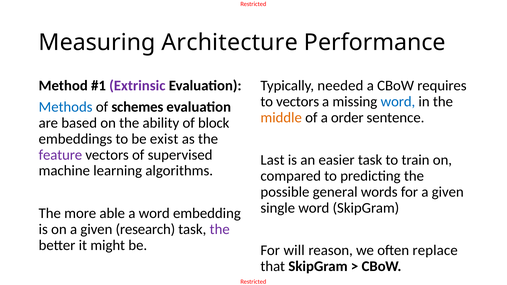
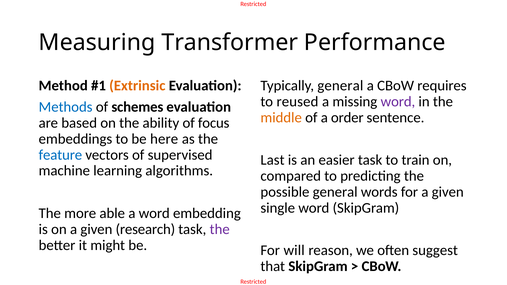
Architecture: Architecture -> Transformer (230, 43)
Extrinsic colour: purple -> orange (137, 86)
Typically needed: needed -> general (340, 86)
to vectors: vectors -> reused (297, 102)
word colour: blue -> purple (398, 102)
block: block -> focus (214, 123)
exist: exist -> here (164, 139)
feature colour: purple -> blue (60, 155)
replace: replace -> suggest (435, 251)
